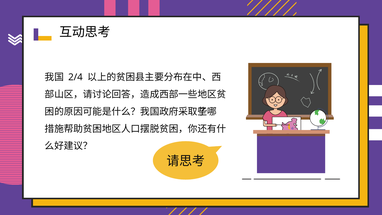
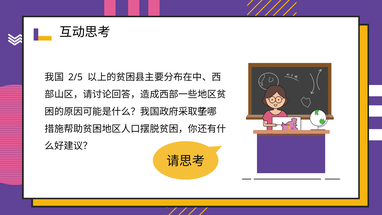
2/4: 2/4 -> 2/5 (75, 77)
